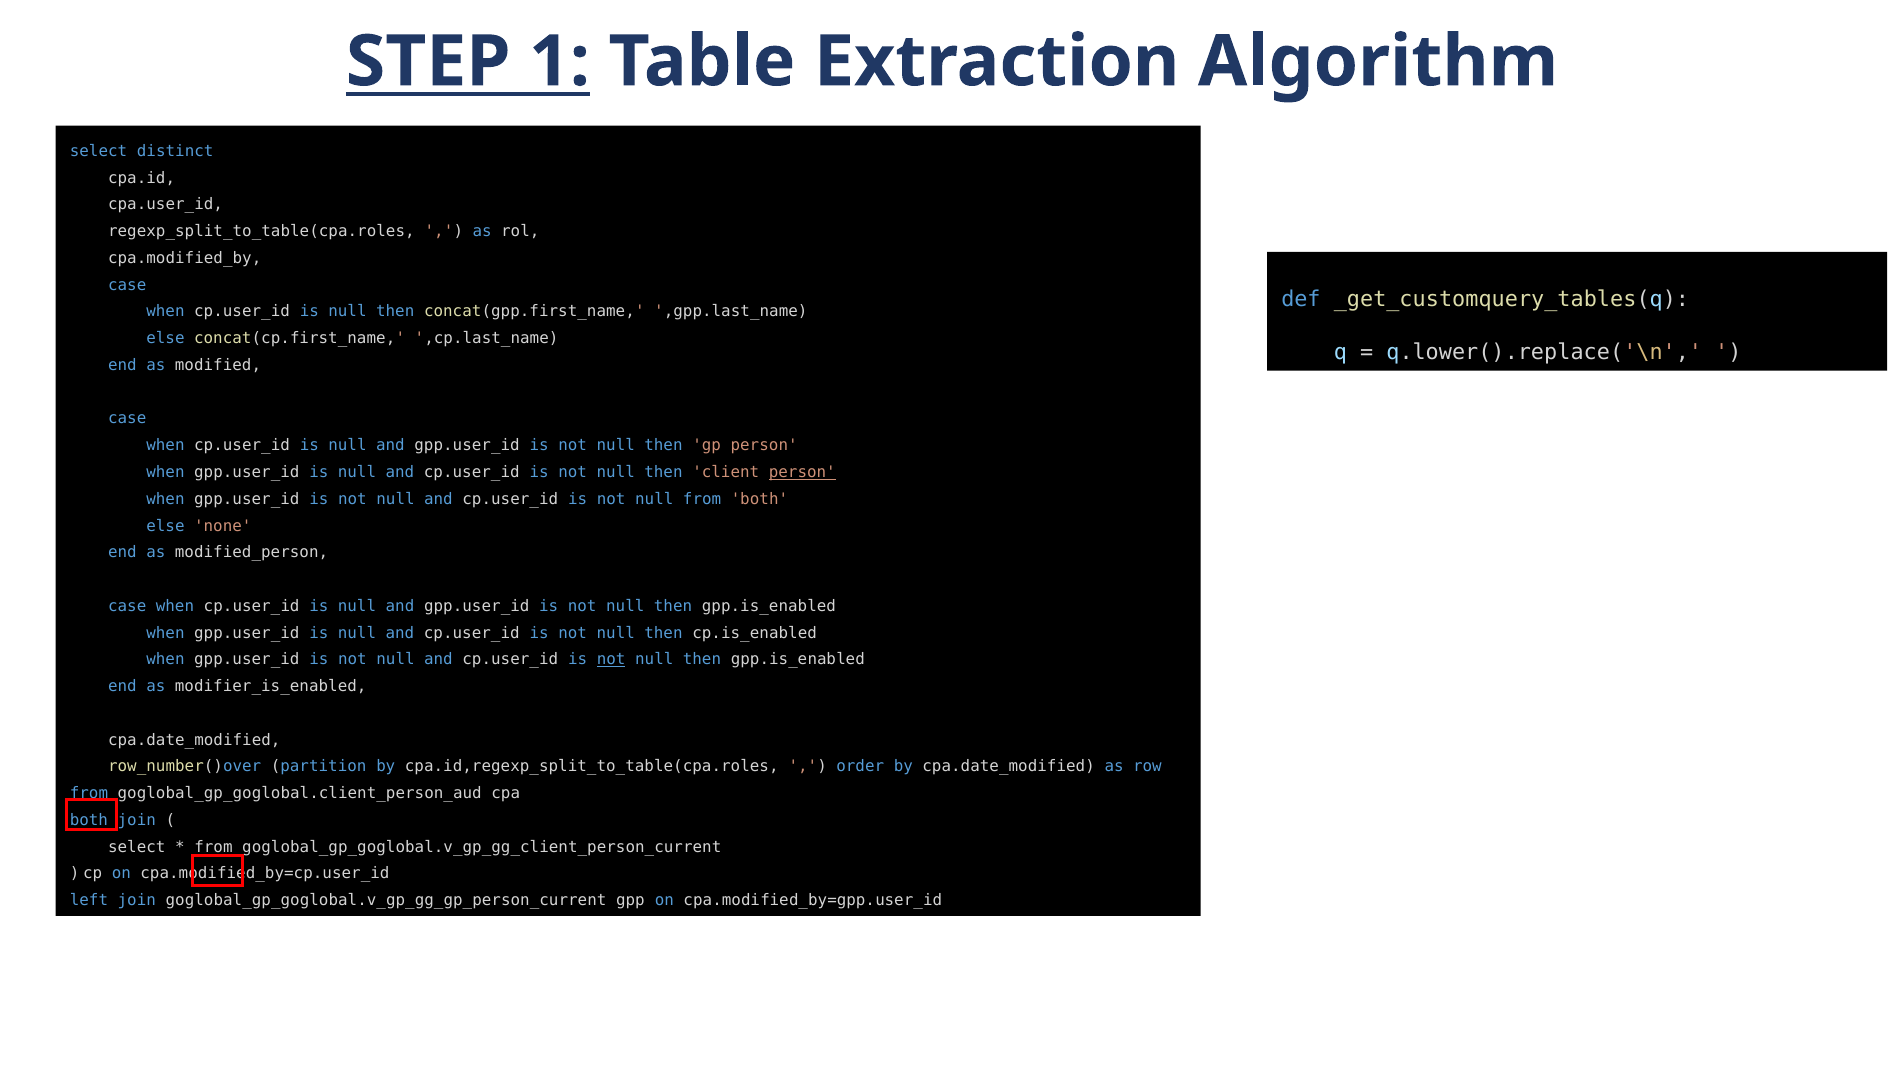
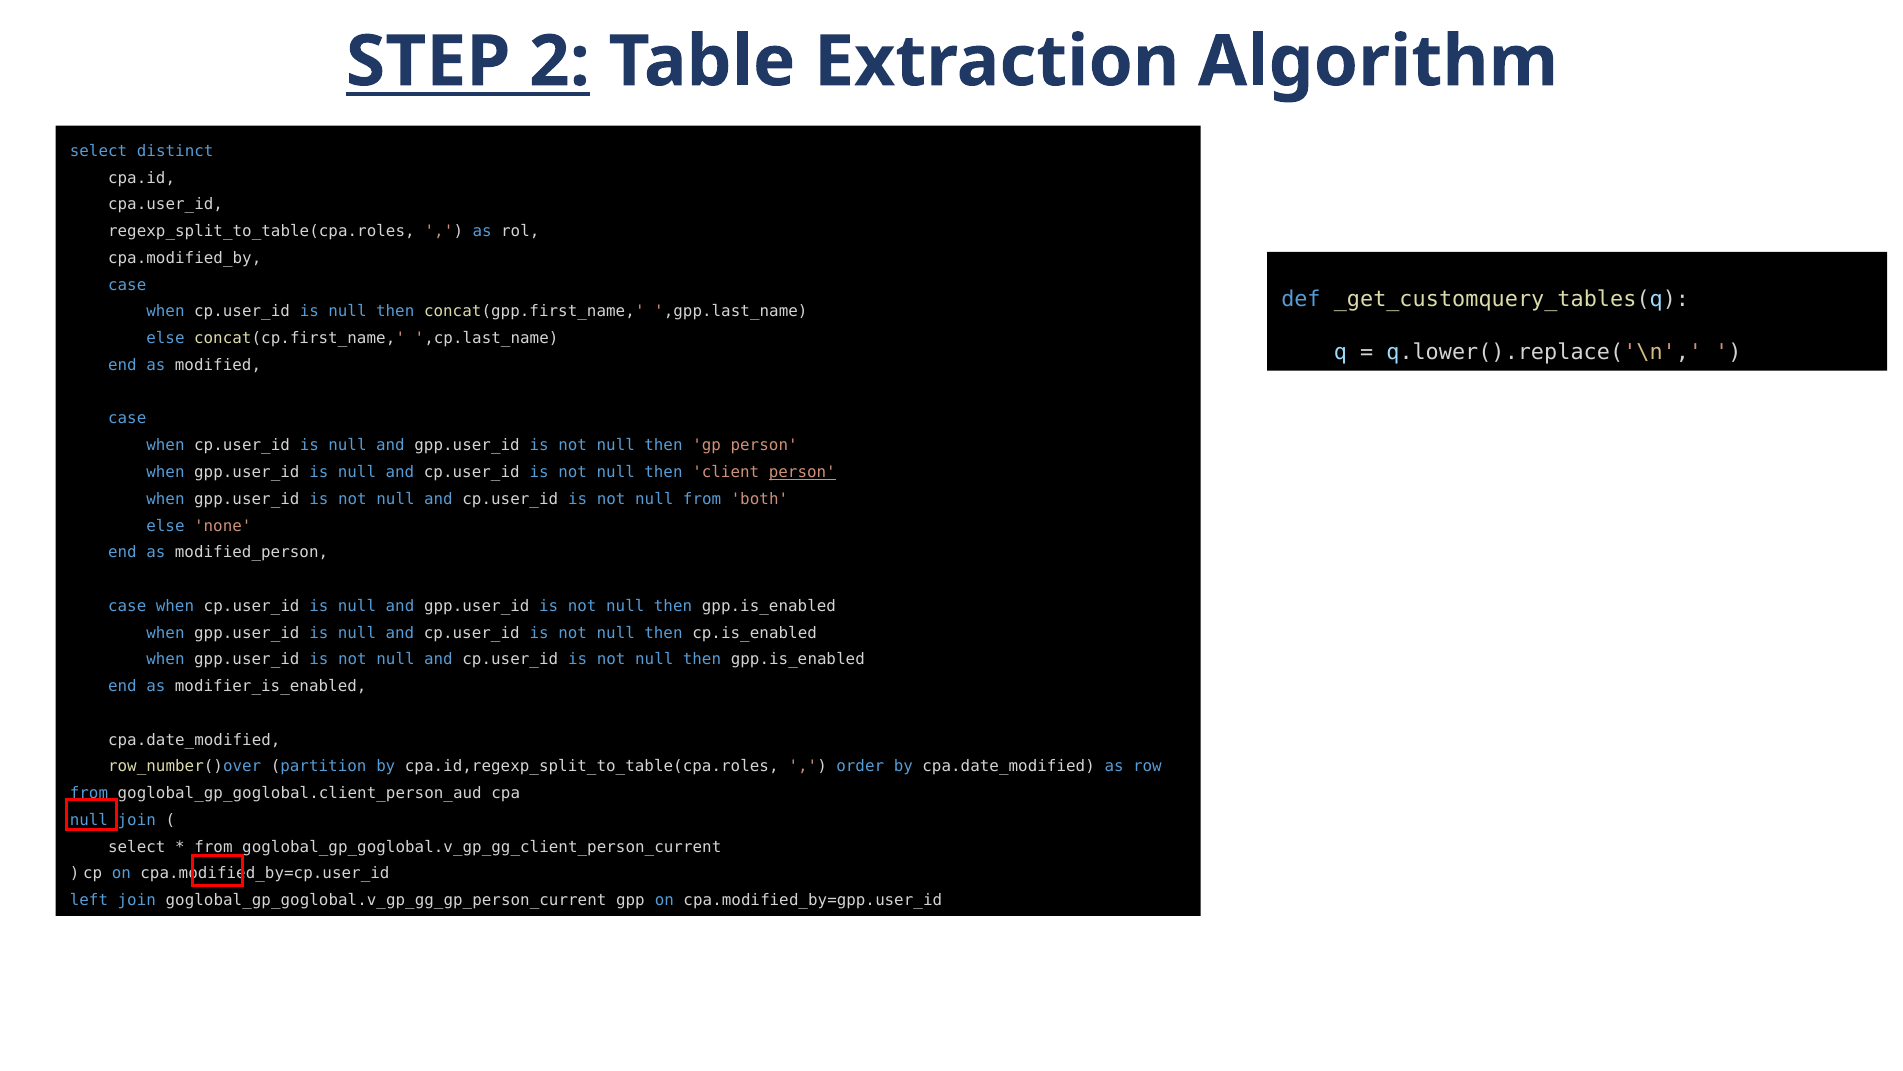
1: 1 -> 2 (559, 62)
not underline: present -> none (611, 659)
both: both -> null (89, 820)
